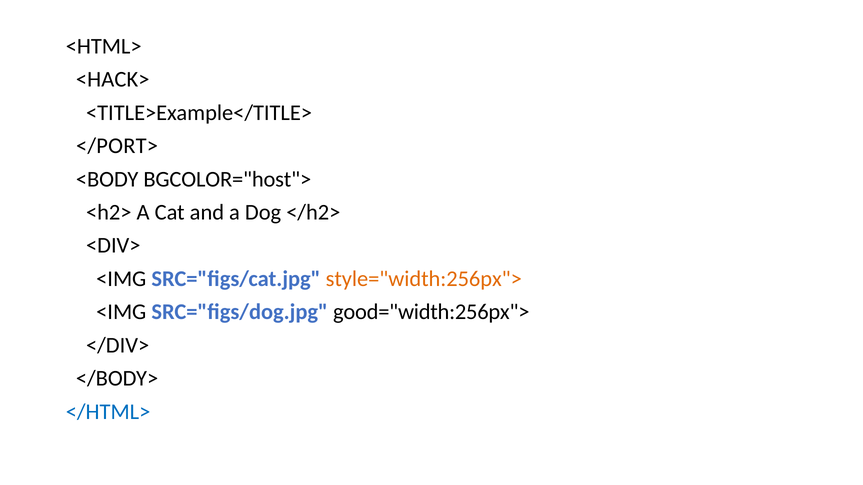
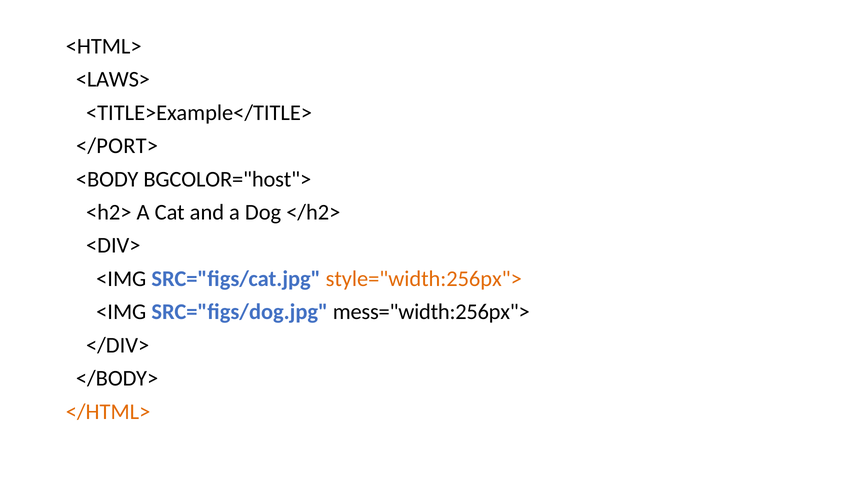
<HACK>: <HACK> -> <LAWS> (113, 80)
good="width:256px">: good="width:256px"> -> mess="width:256px"> (431, 312)
</HTML> colour: blue -> orange (108, 412)
